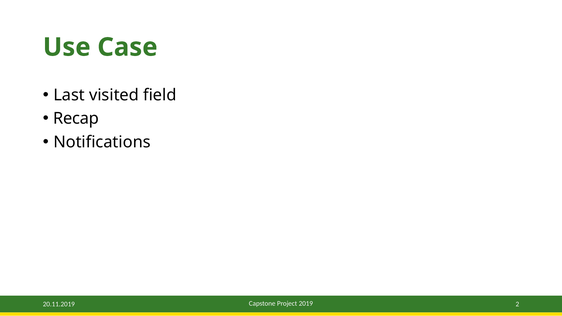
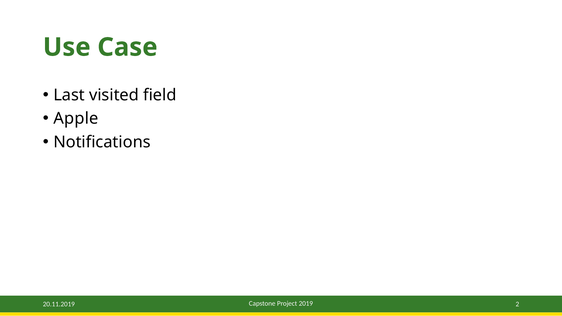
Recap: Recap -> Apple (76, 119)
